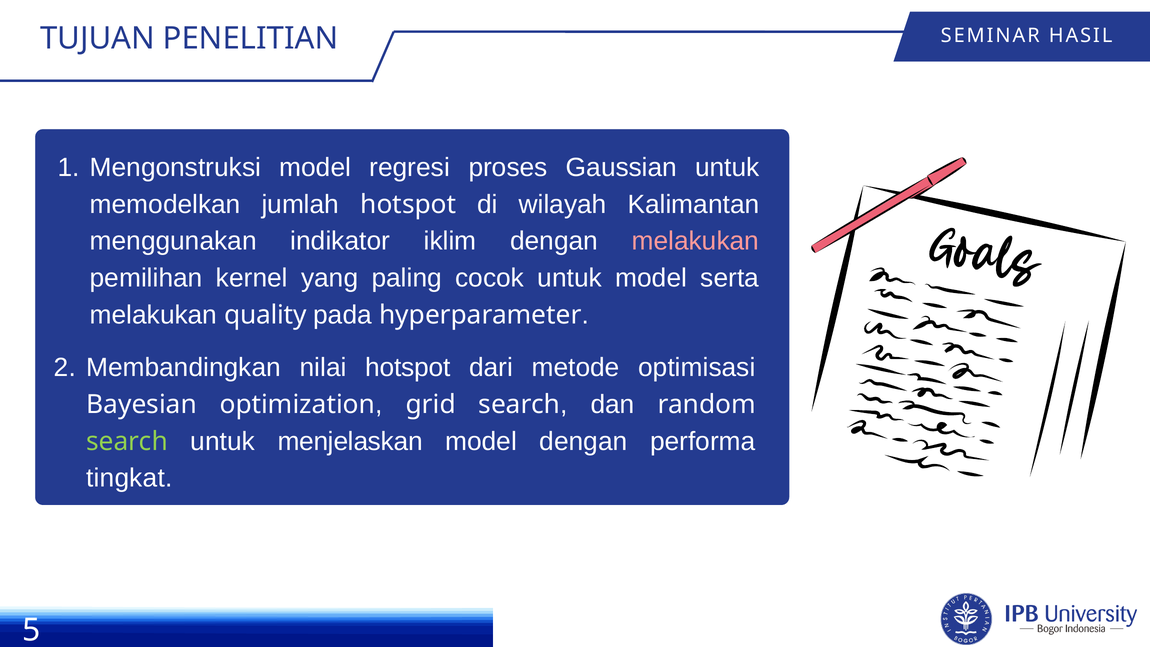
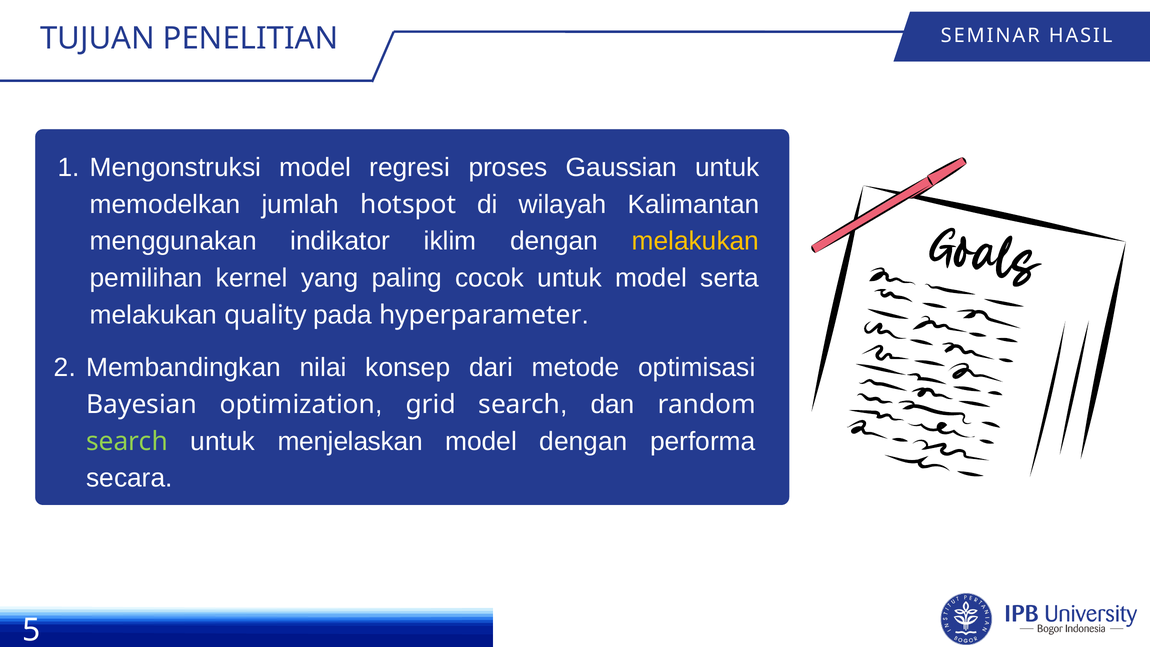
melakukan colour: pink -> yellow (695, 241)
nilai hotspot: hotspot -> konsep (408, 367)
tingkat: tingkat -> secara (129, 478)
